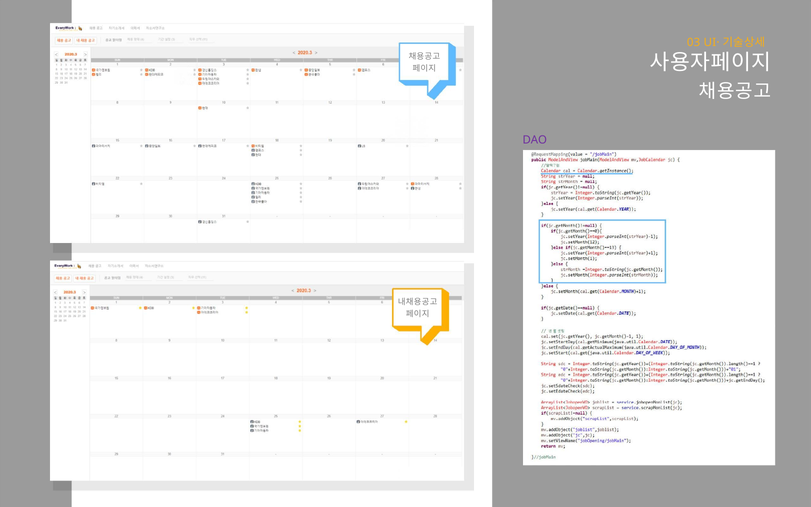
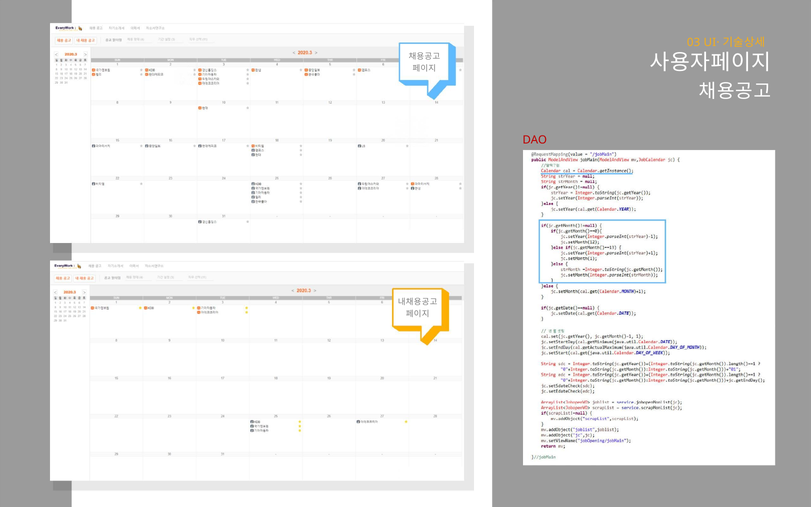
DAO colour: purple -> red (535, 140)
